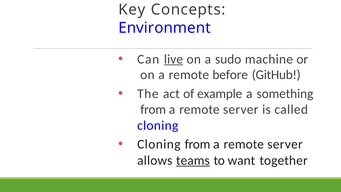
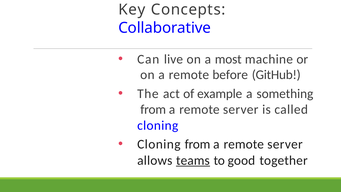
Environment: Environment -> Collaborative (165, 28)
live underline: present -> none (173, 59)
sudo: sudo -> most (228, 59)
want: want -> good (241, 160)
